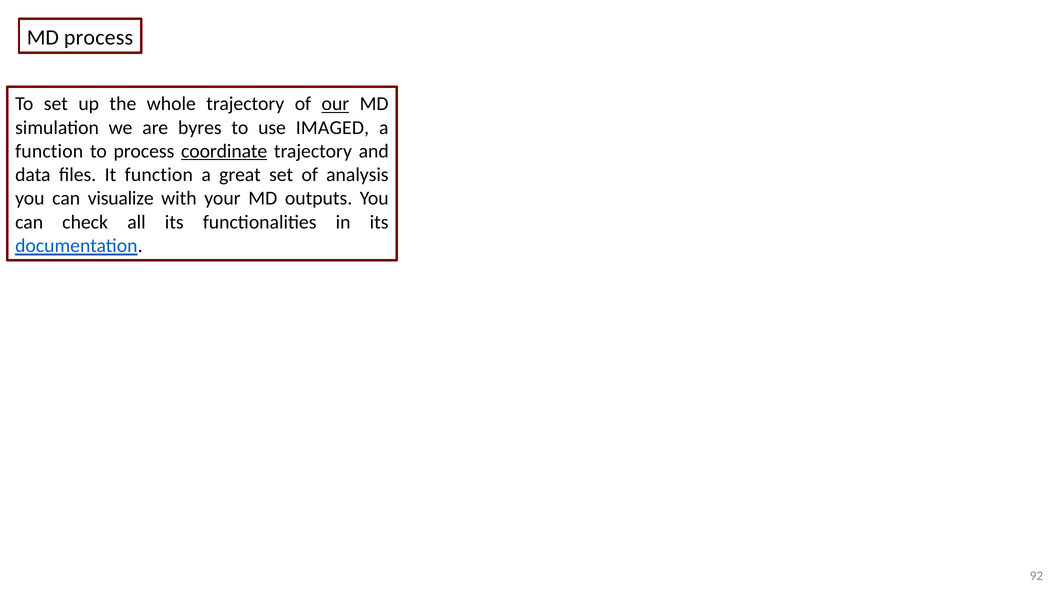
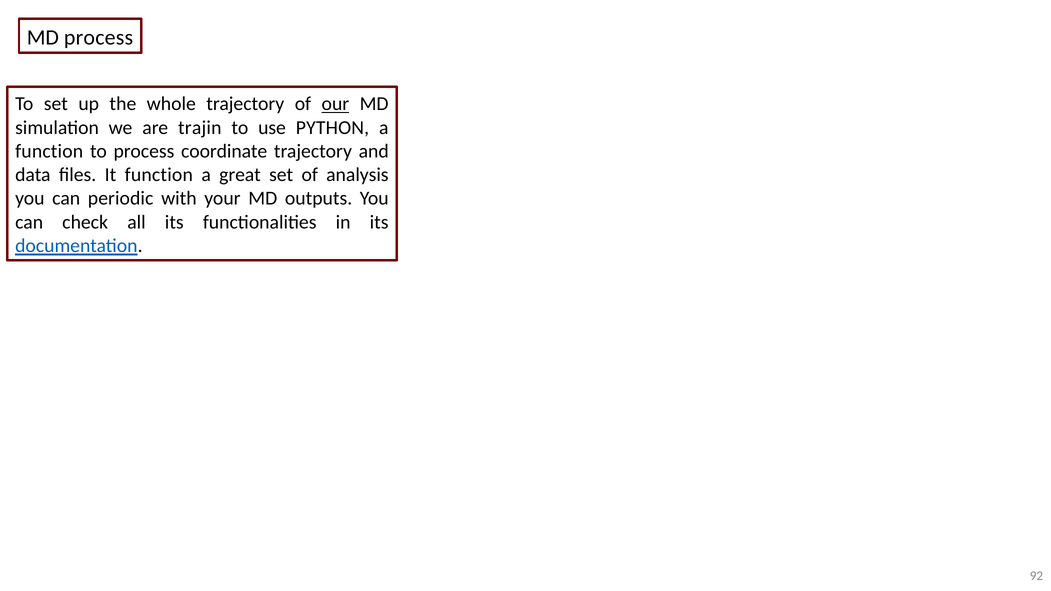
byres: byres -> trajin (200, 128)
IMAGED: IMAGED -> PYTHON (332, 128)
coordinate underline: present -> none (224, 151)
visualize: visualize -> periodic (121, 199)
